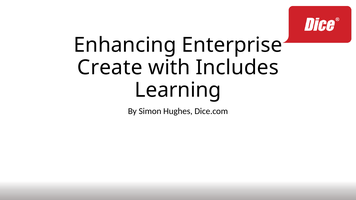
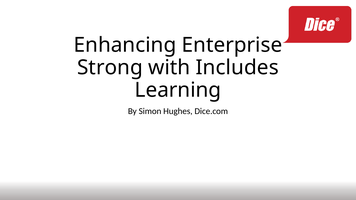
Create: Create -> Strong (110, 68)
